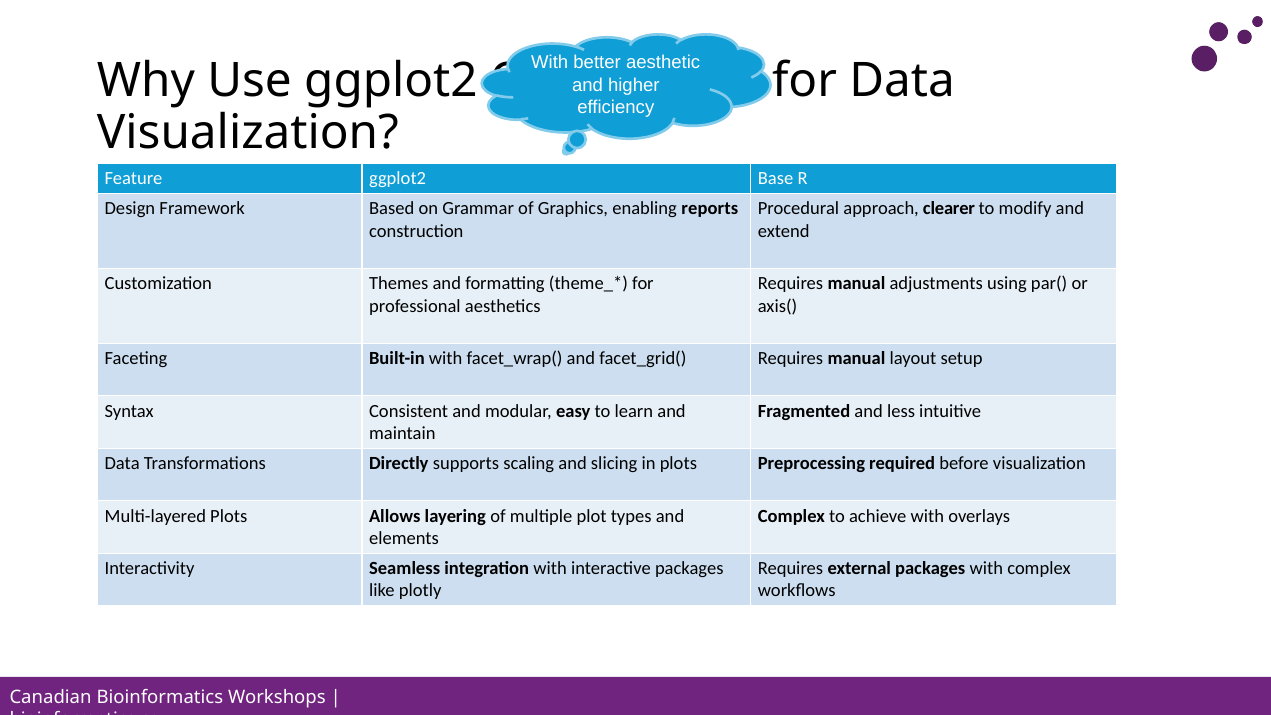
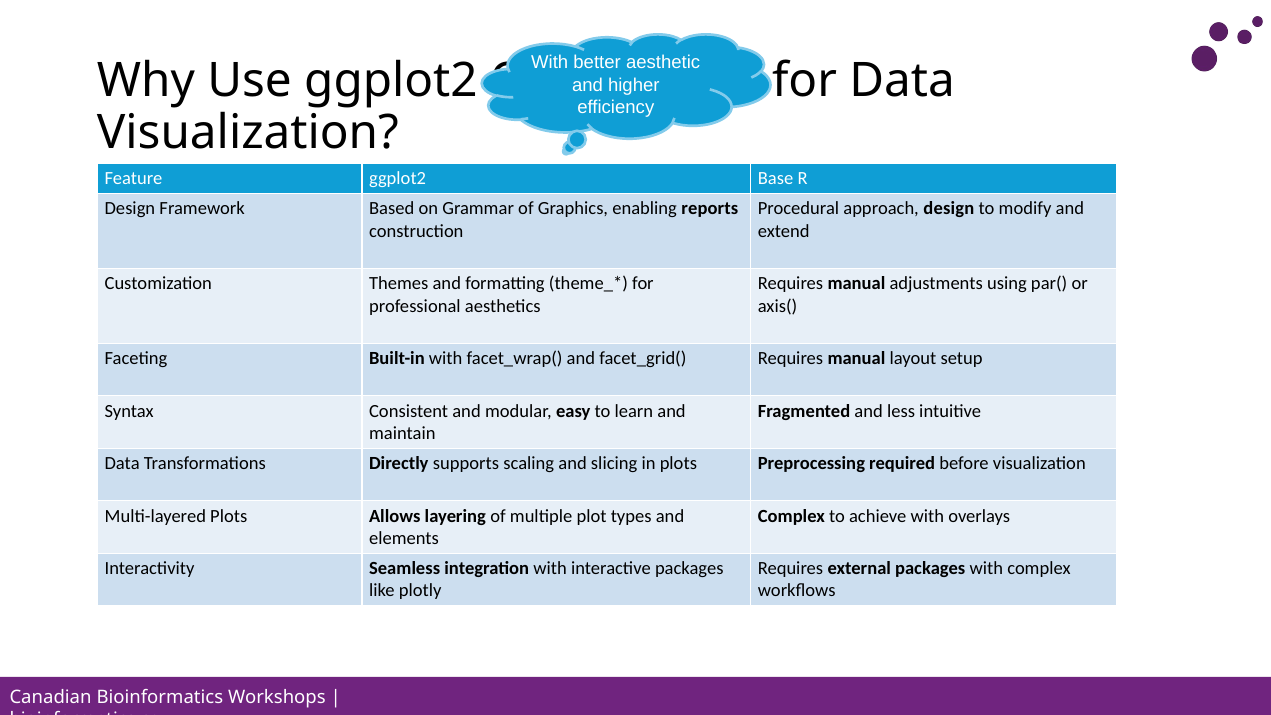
approach clearer: clearer -> design (949, 208)
